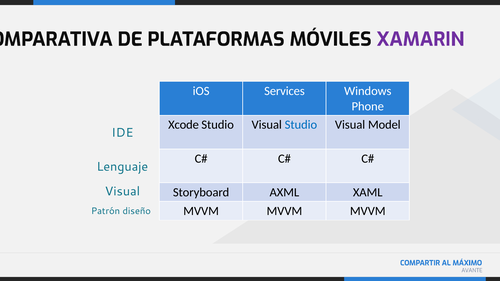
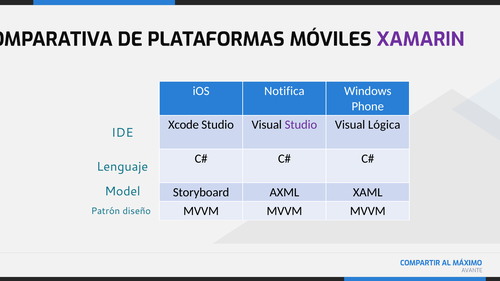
Services: Services -> Notifica (284, 91)
Studio colour: blue -> purple (301, 125)
Model: Model -> Lógica (384, 125)
Visual: Visual -> Model (123, 191)
